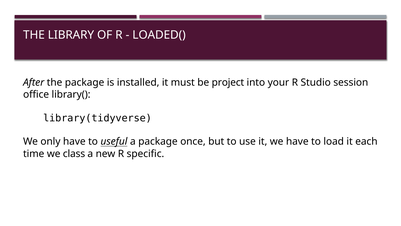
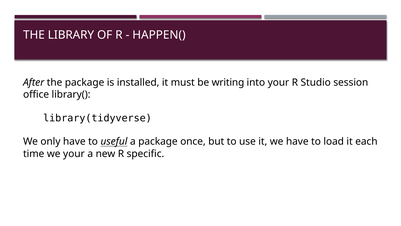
LOADED(: LOADED( -> HAPPEN( (159, 35)
project: project -> writing (228, 82)
we class: class -> your (74, 153)
